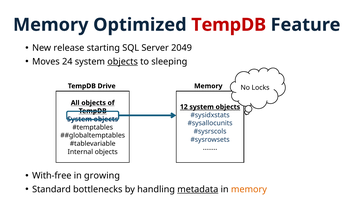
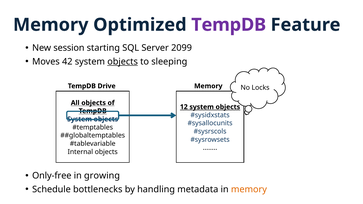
TempDB colour: red -> purple (229, 25)
release: release -> session (69, 48)
2049: 2049 -> 2099 (182, 48)
24: 24 -> 42 (67, 62)
With-free: With-free -> Only-free (52, 176)
Standard: Standard -> Schedule (51, 189)
metadata underline: present -> none (198, 189)
